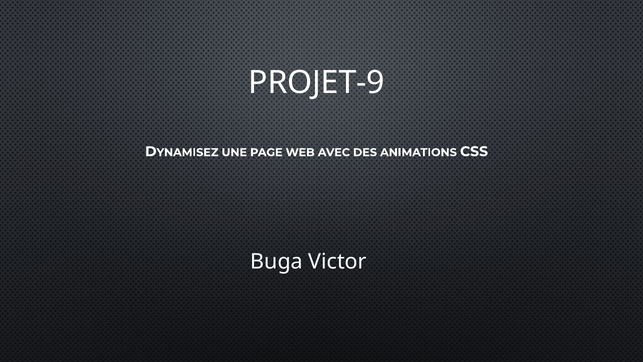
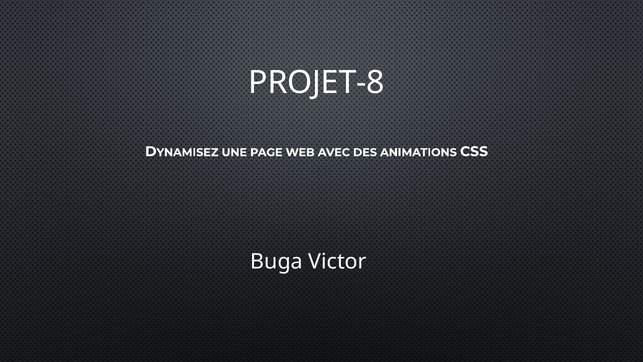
PROJET-9: PROJET-9 -> PROJET-8 (317, 83)
